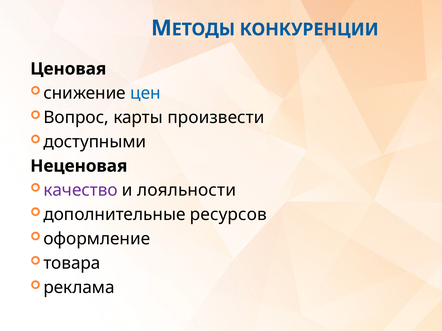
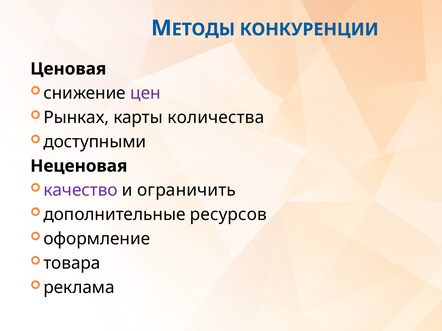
цен colour: blue -> purple (145, 93)
Вопрос: Вопрос -> Рынках (76, 118)
произвести: произвести -> количества (216, 118)
лояльности: лояльности -> ограничить (187, 191)
